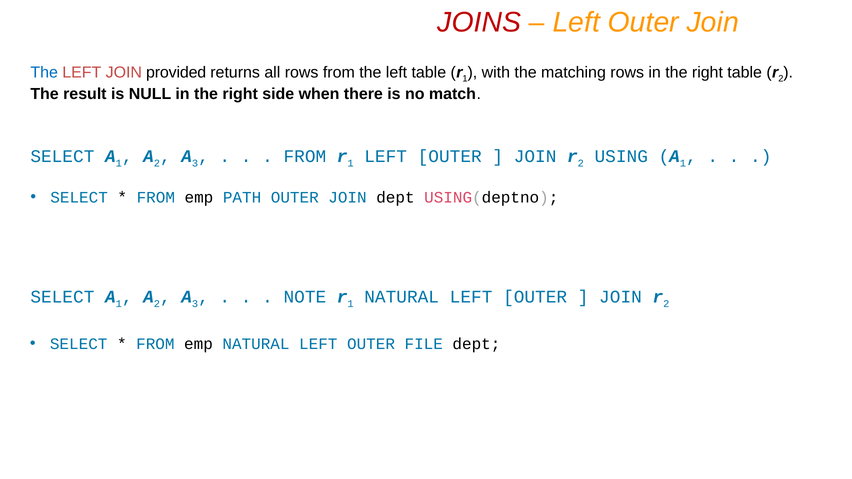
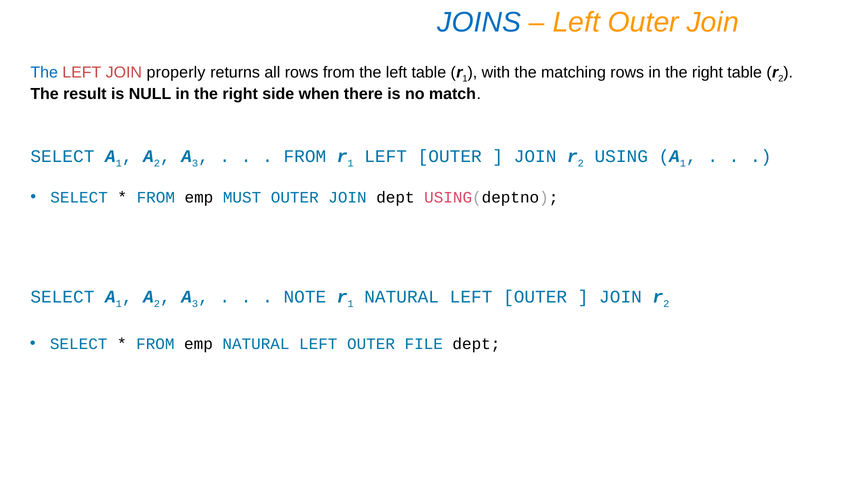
JOINS colour: red -> blue (479, 22)
provided: provided -> properly (176, 72)
PATH: PATH -> MUST (242, 197)
